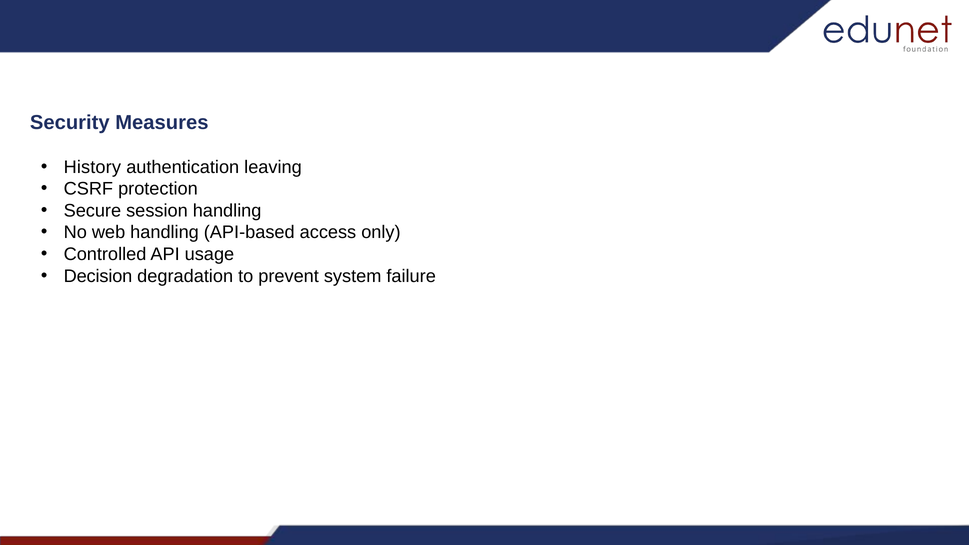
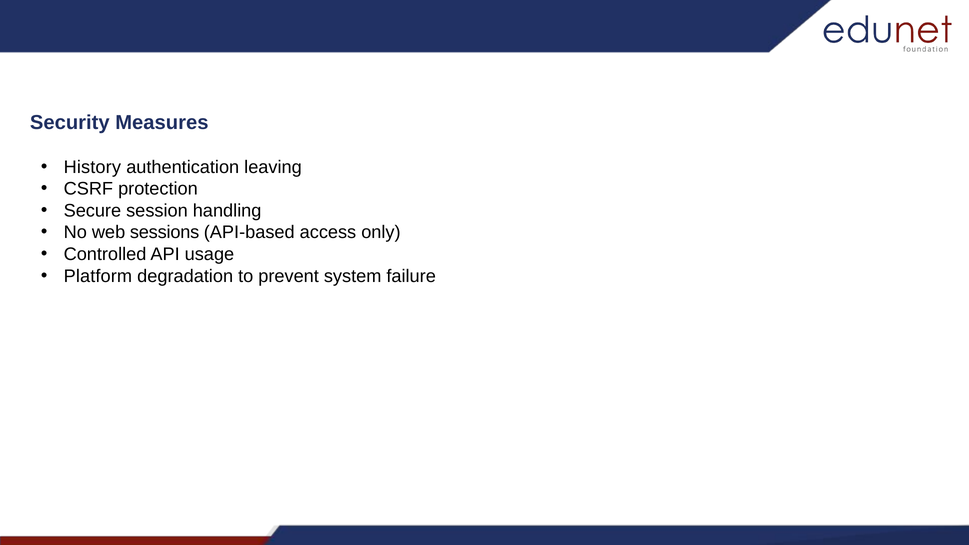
web handling: handling -> sessions (165, 232)
Decision: Decision -> Platform (98, 276)
